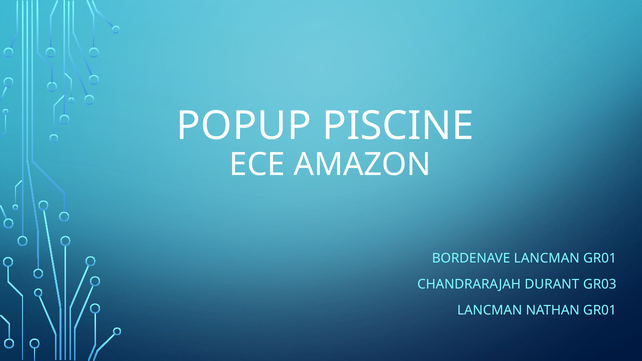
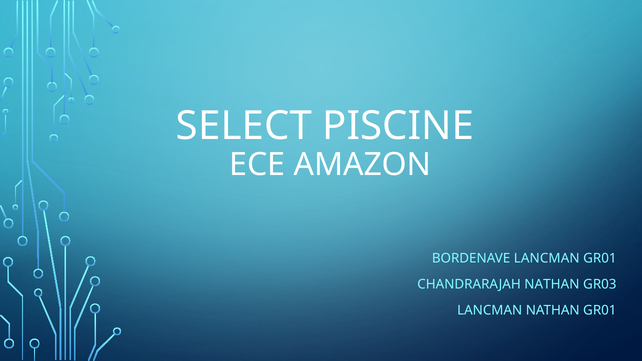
POPUP: POPUP -> SELECT (244, 126)
CHANDRARAJAH DURANT: DURANT -> NATHAN (552, 284)
